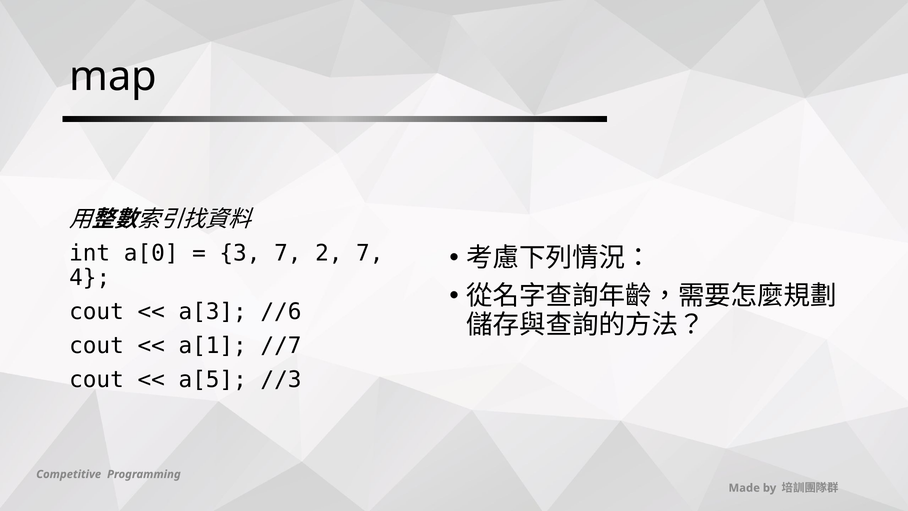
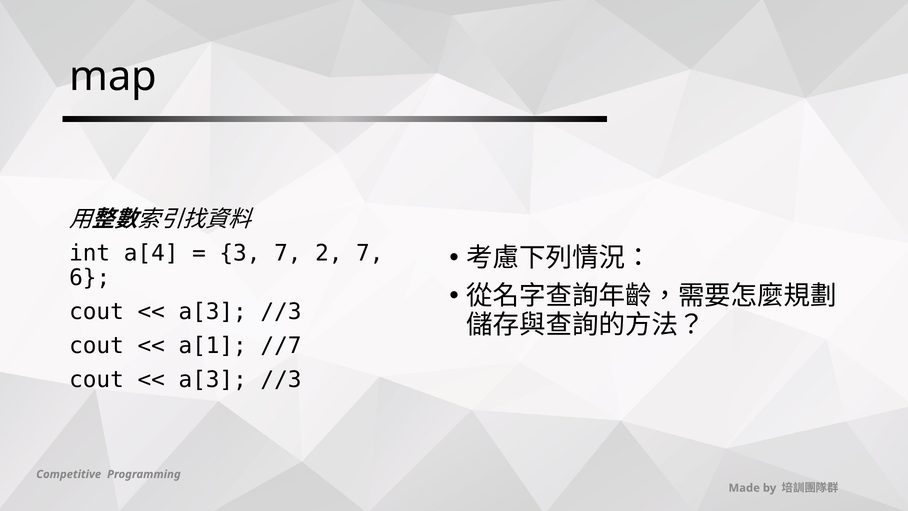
a[0: a[0 -> a[4 (151, 253)
4: 4 -> 6 (90, 278)
//6: //6 -> //3 (281, 312)
a[5: a[5 -> a[3 (213, 380)
